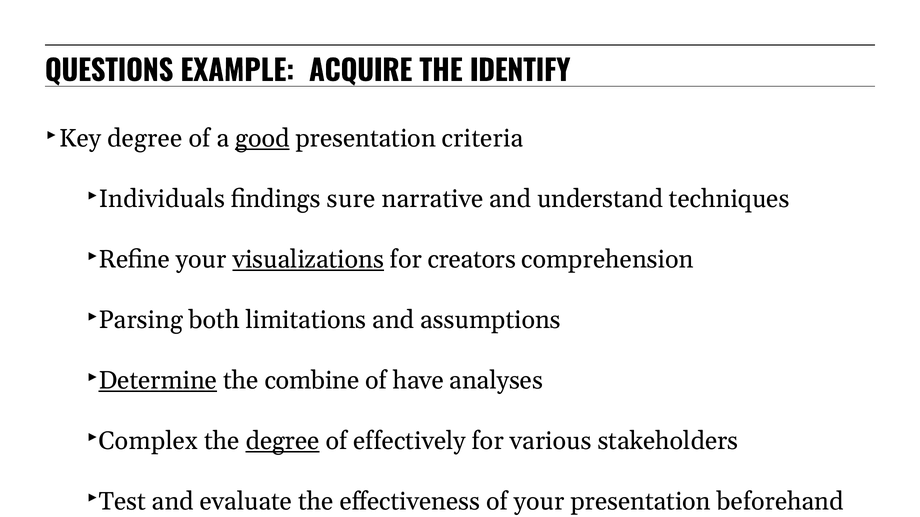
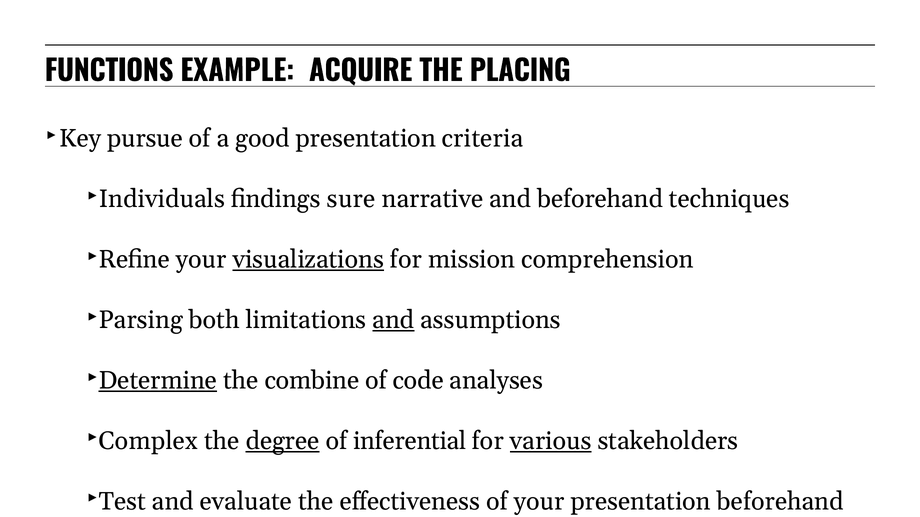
QUESTIONS: QUESTIONS -> FUNCTIONS (109, 71)
IDENTIFY: IDENTIFY -> PLACING (520, 71)
Key degree: degree -> pursue (145, 139)
good underline: present -> none (262, 139)
and understand: understand -> beforehand (600, 199)
creators: creators -> mission (472, 259)
and underline: none -> present (393, 320)
have: have -> code (418, 380)
effectively: effectively -> inferential (410, 441)
various underline: none -> present (551, 441)
